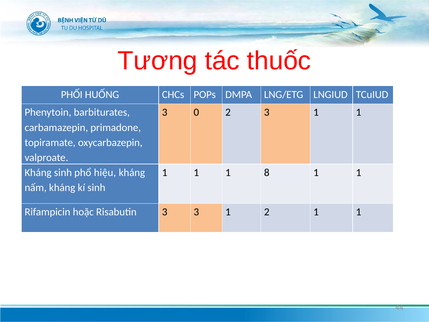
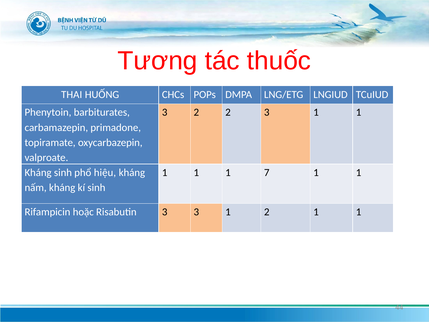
PHỐI: PHỐI -> THAI (72, 94)
3 0: 0 -> 2 (196, 112)
8: 8 -> 7 (267, 173)
